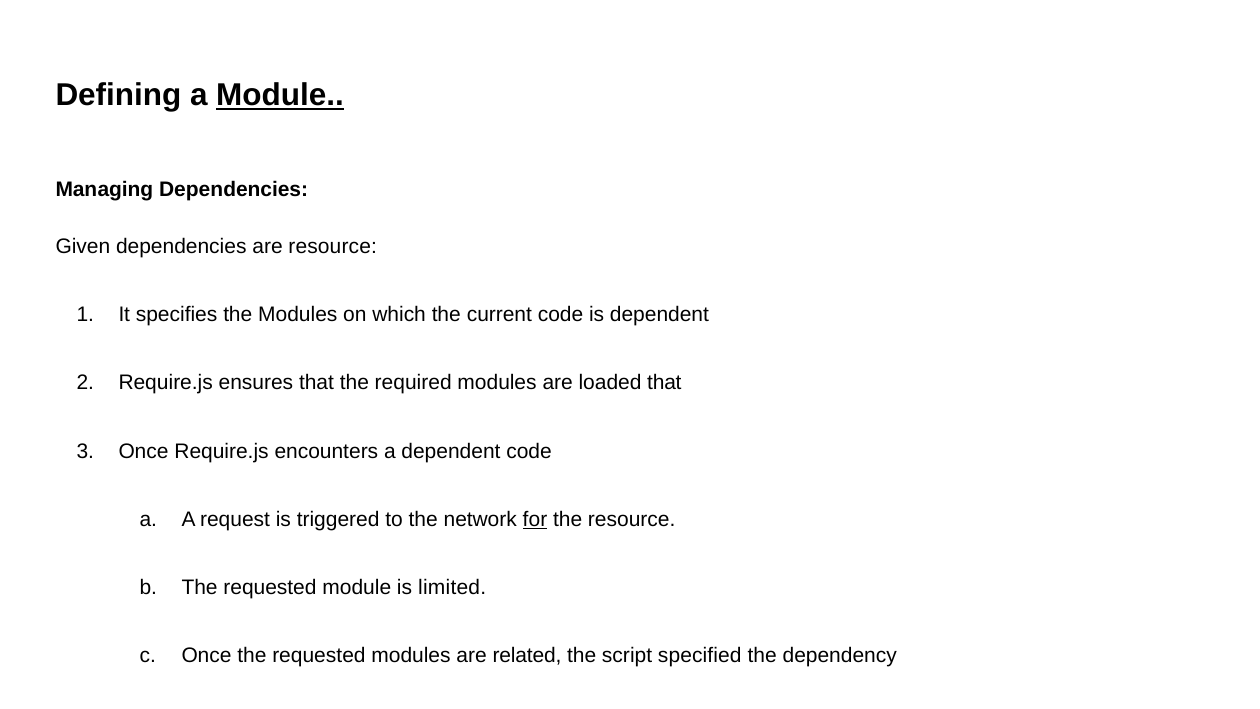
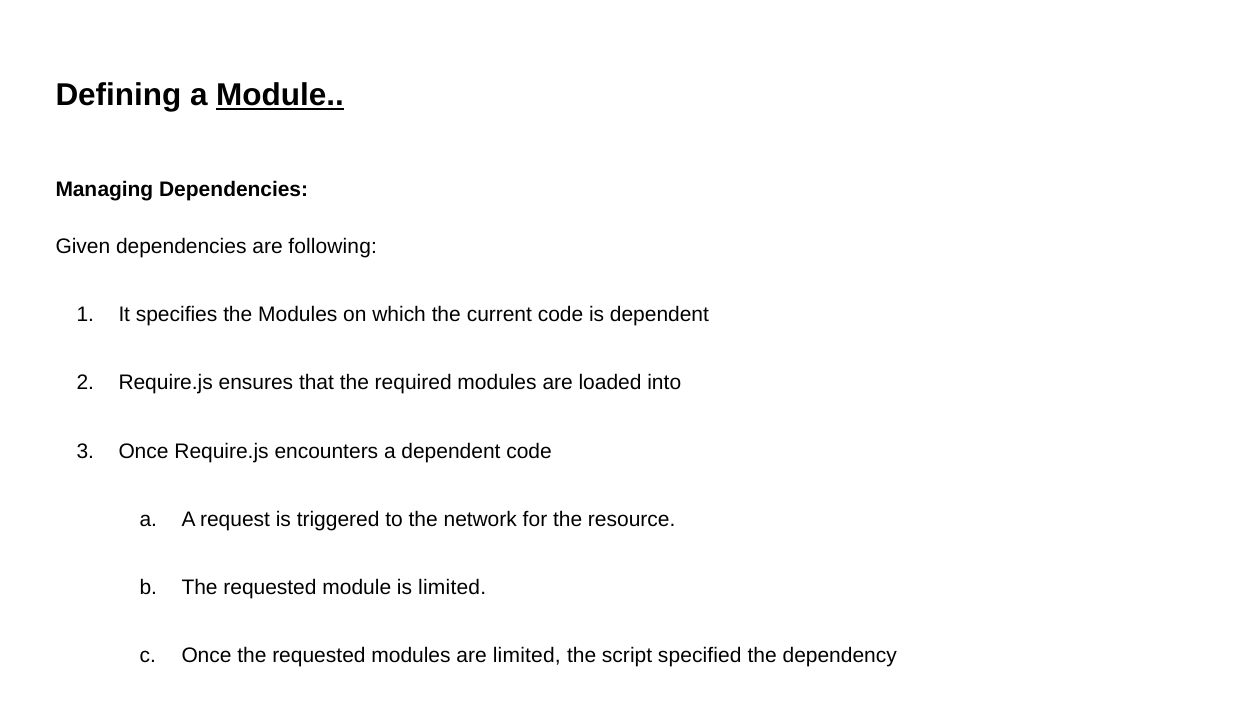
are resource: resource -> following (333, 246)
loaded that: that -> into (664, 383)
for underline: present -> none (535, 519)
are related: related -> limited (527, 656)
